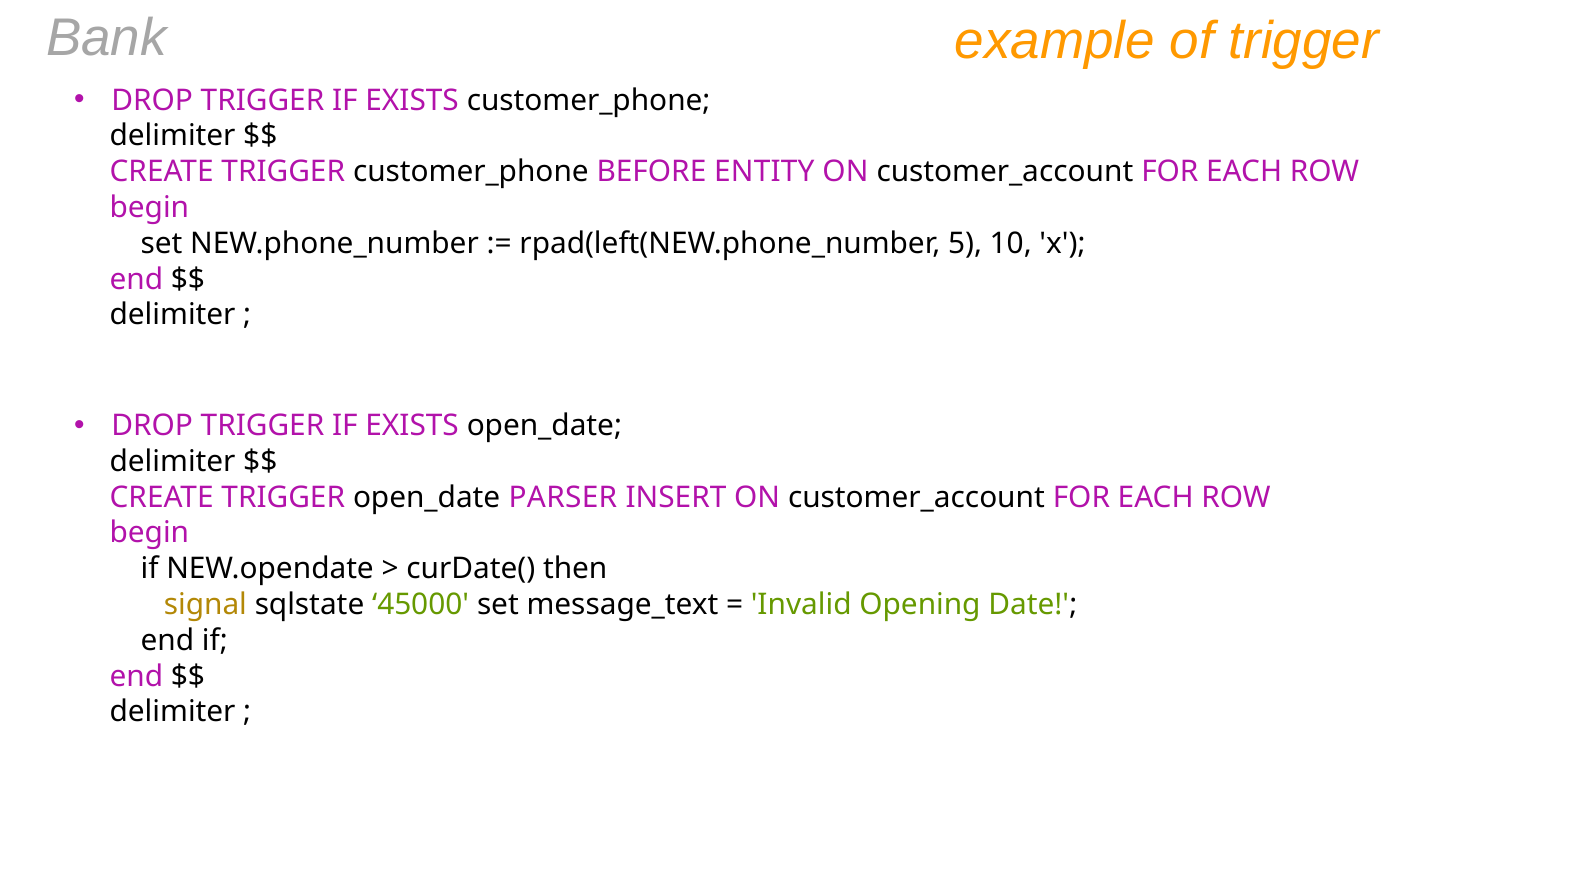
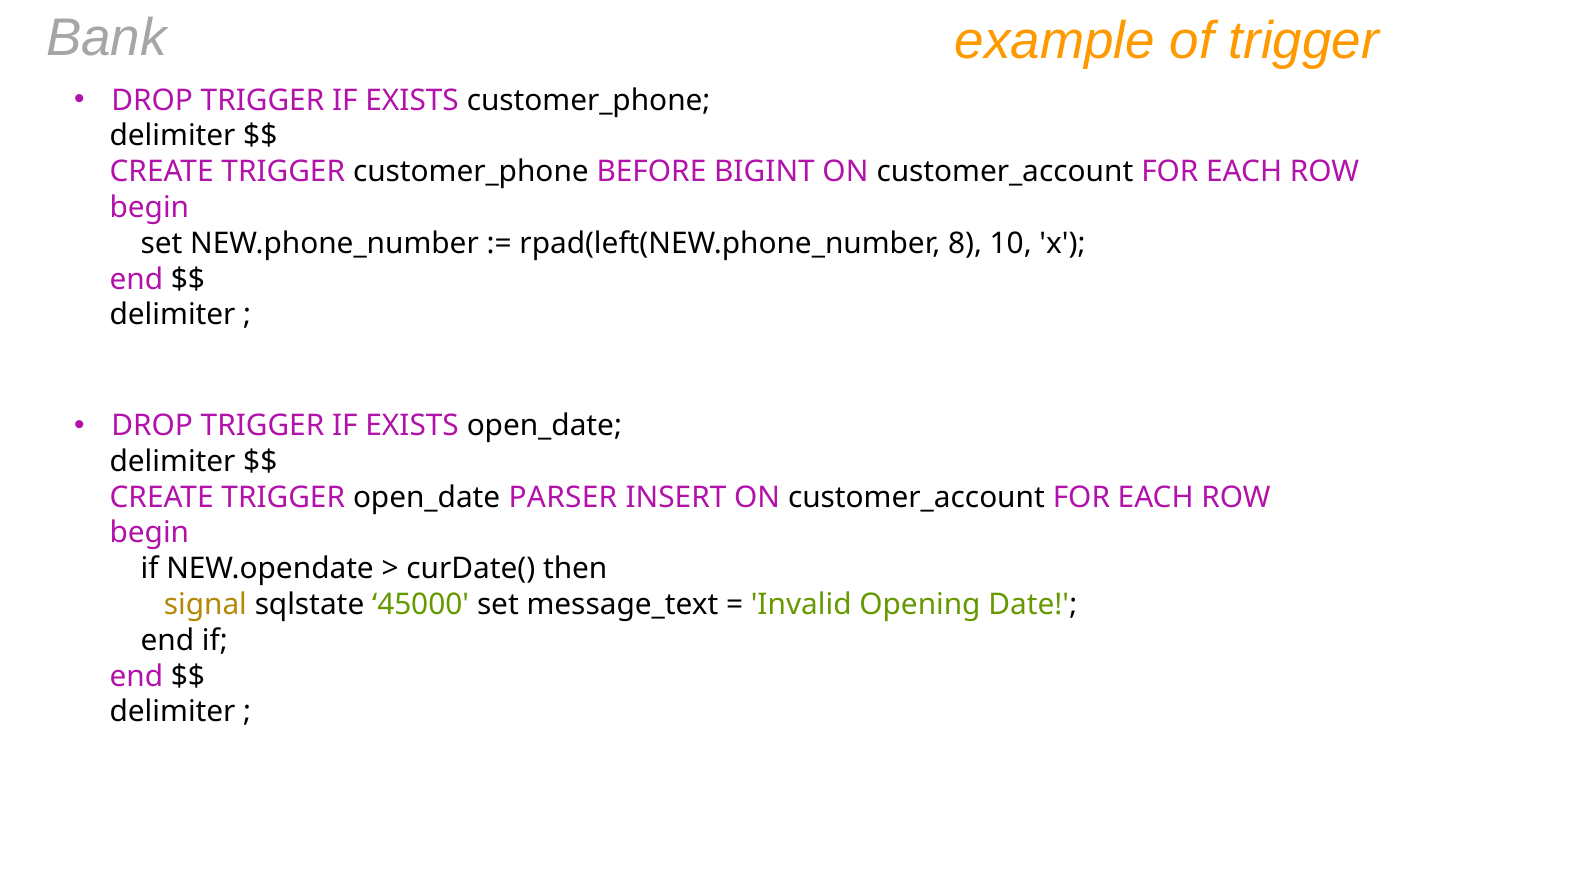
ENTITY: ENTITY -> BIGINT (764, 172)
5: 5 -> 8 (965, 244)
